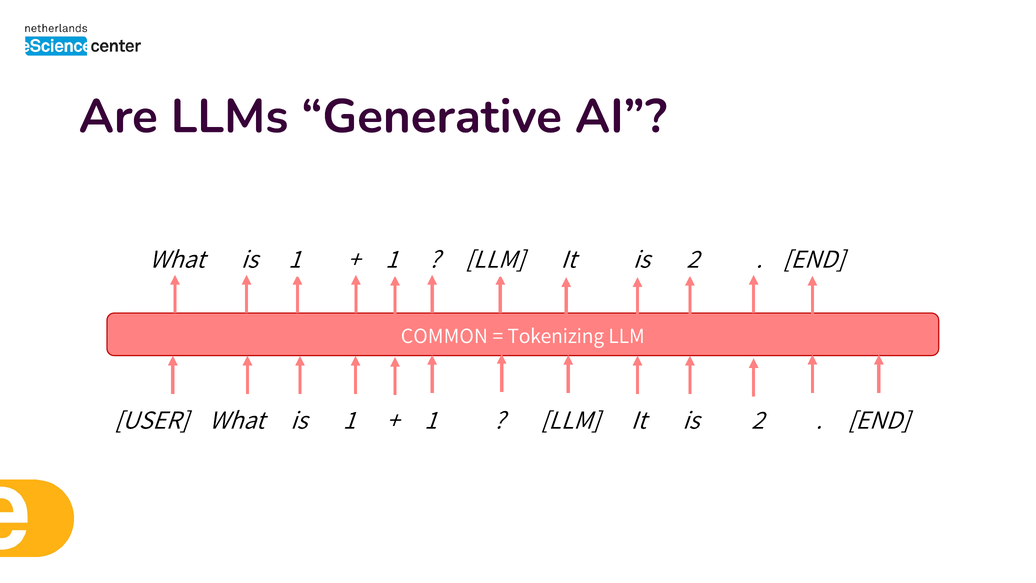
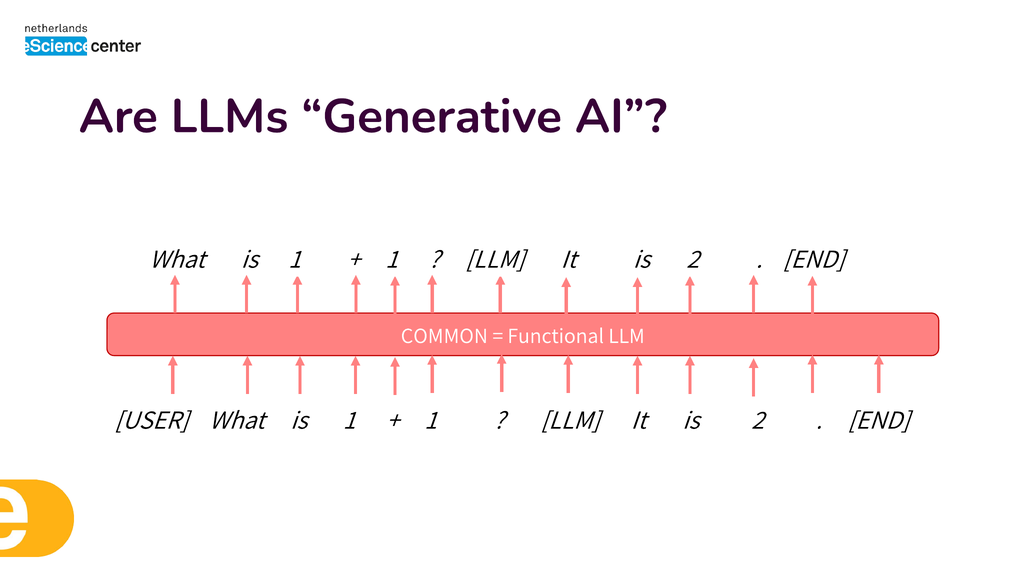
Tokenizing: Tokenizing -> Functional (556, 336)
